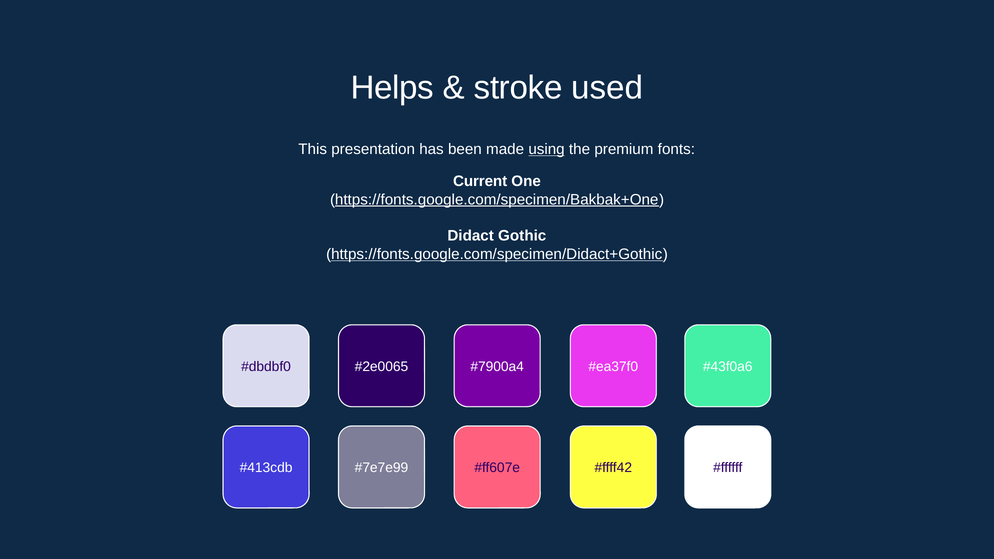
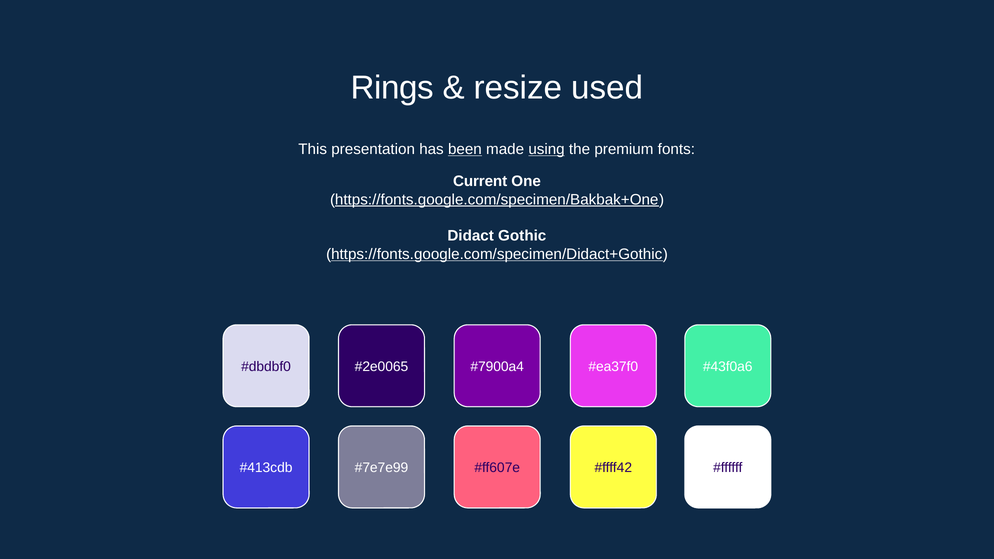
Helps: Helps -> Rings (392, 88)
stroke: stroke -> resize (518, 88)
been underline: none -> present (465, 149)
